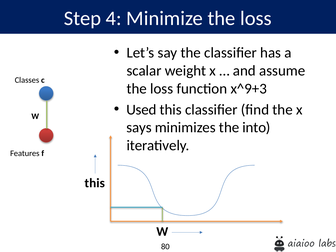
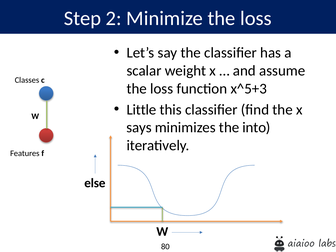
4: 4 -> 2 (114, 18)
x^9+3: x^9+3 -> x^5+3 (249, 89)
Used: Used -> Little (141, 110)
this: this -> else (95, 183)
